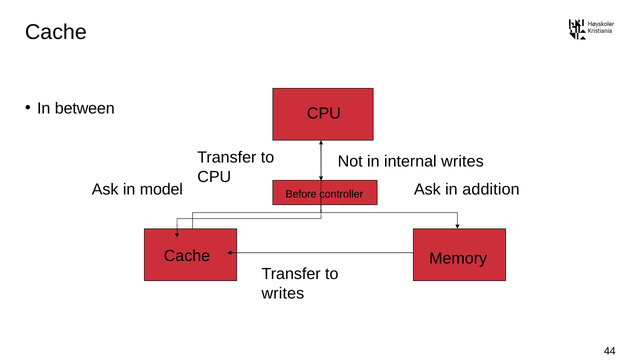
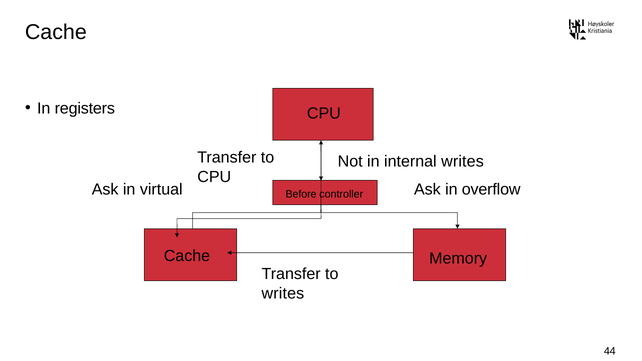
between: between -> registers (85, 108)
model: model -> virtual (161, 190)
addition: addition -> overflow (491, 190)
